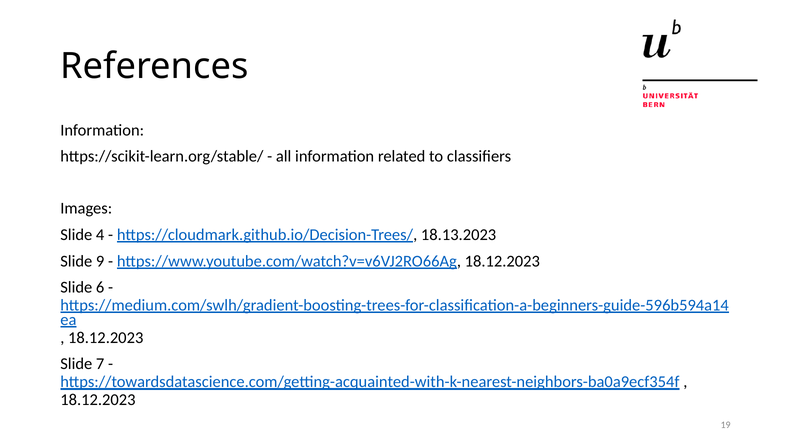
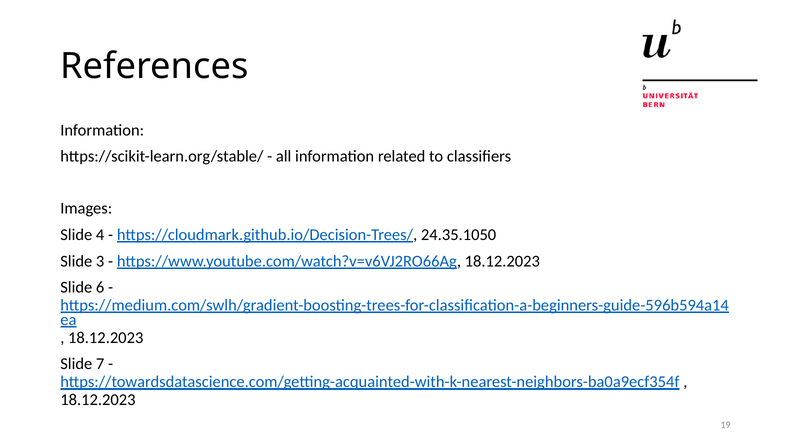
18.13.2023: 18.13.2023 -> 24.35.1050 (459, 235)
9: 9 -> 3 (100, 261)
